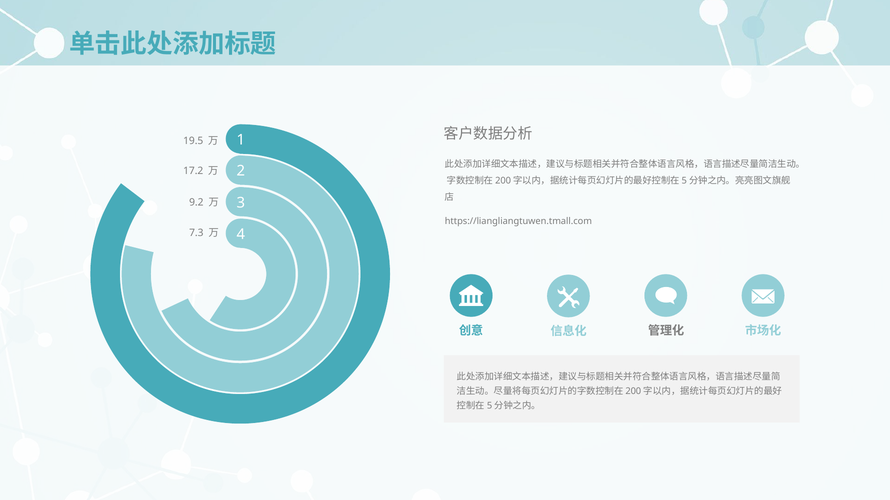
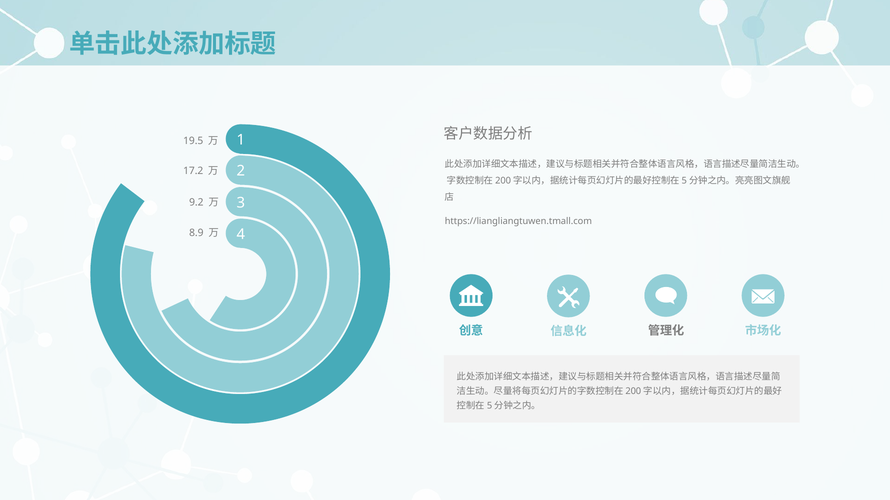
7.3: 7.3 -> 8.9 (196, 233)
